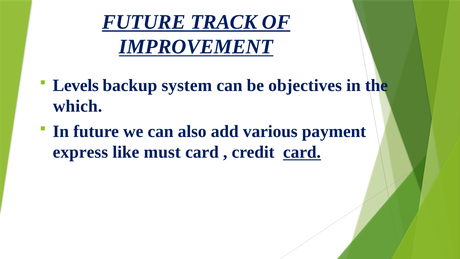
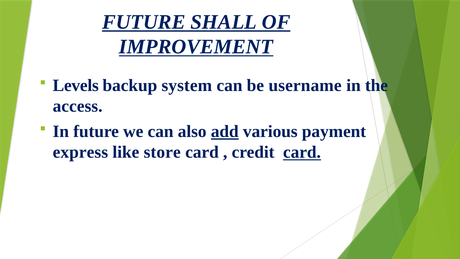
TRACK: TRACK -> SHALL (224, 22)
objectives: objectives -> username (305, 85)
which: which -> access (78, 106)
add underline: none -> present (225, 131)
must: must -> store (162, 152)
